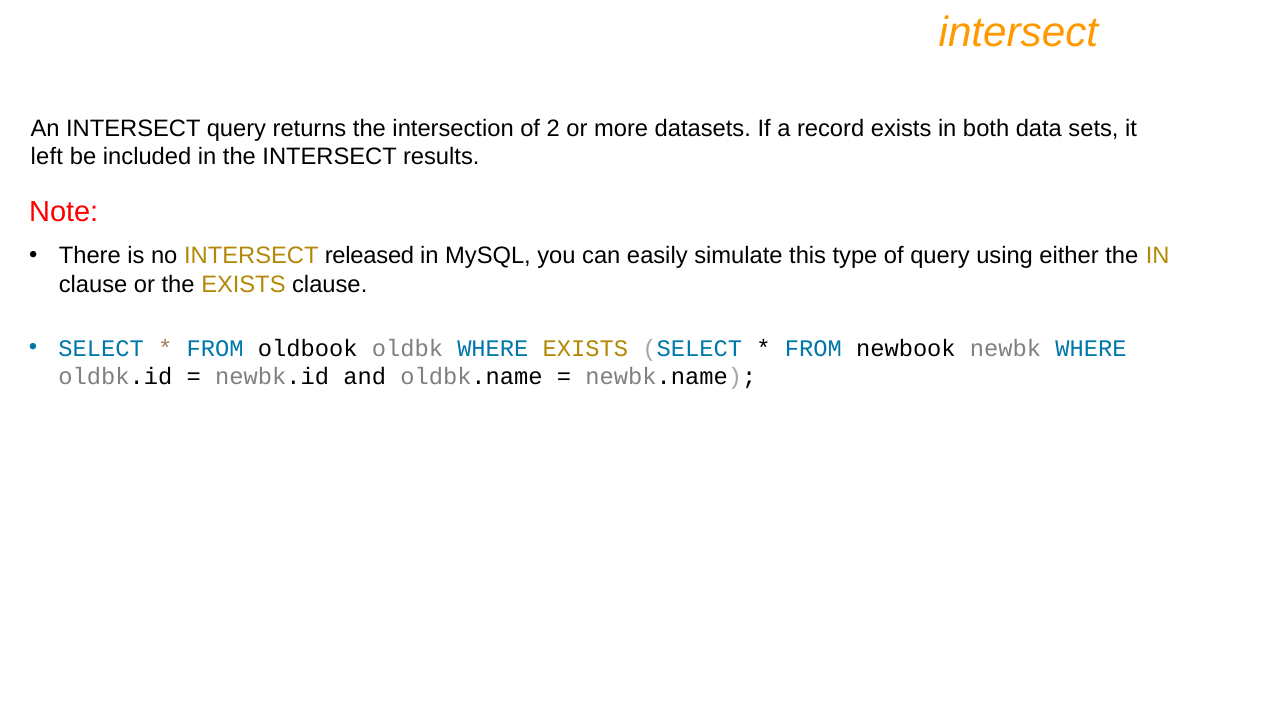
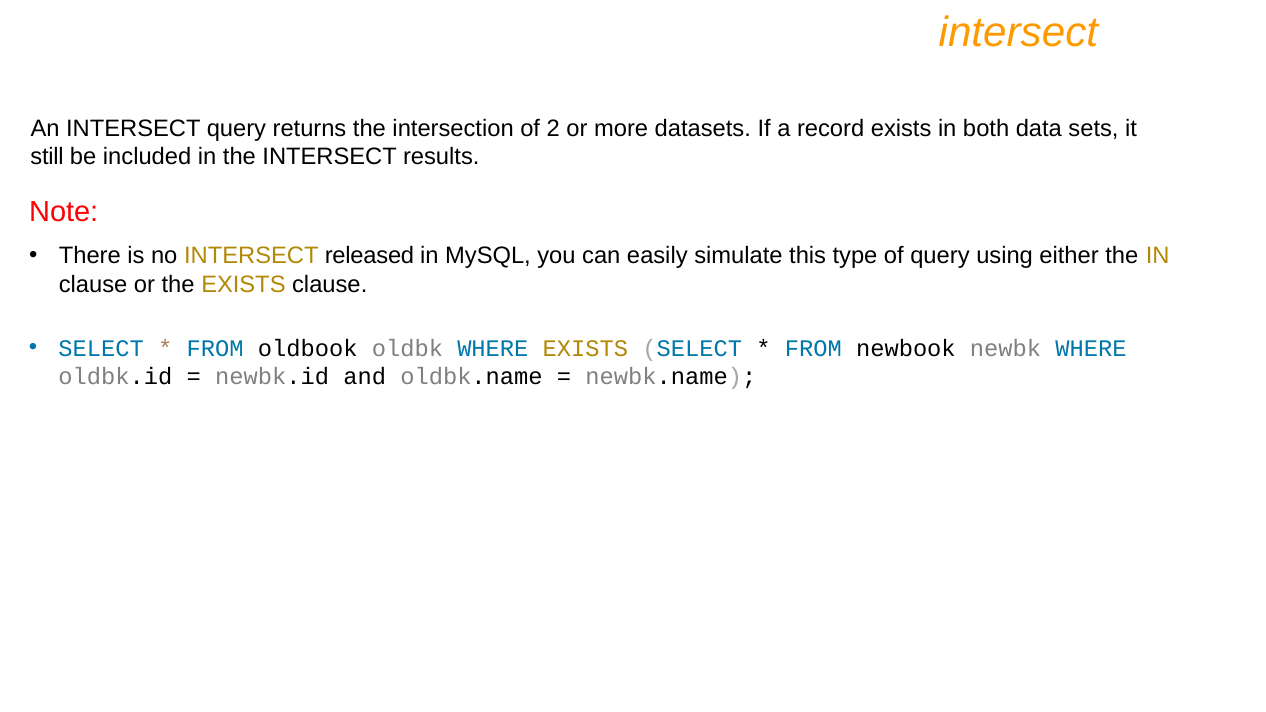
left: left -> still (47, 157)
